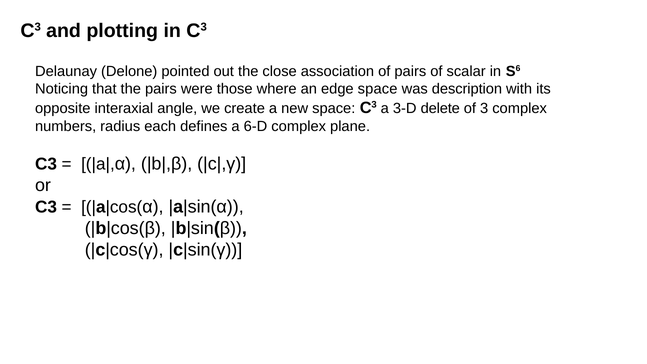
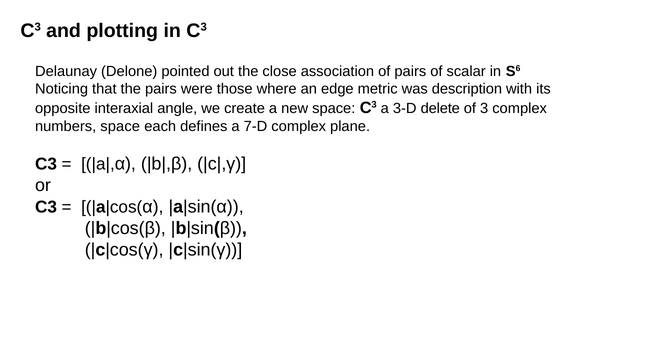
edge space: space -> metric (378, 89)
numbers radius: radius -> space (120, 126)
6-D: 6-D -> 7-D (256, 126)
